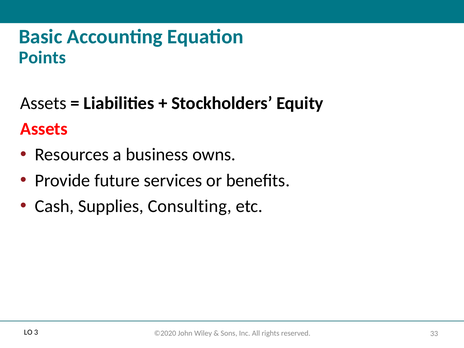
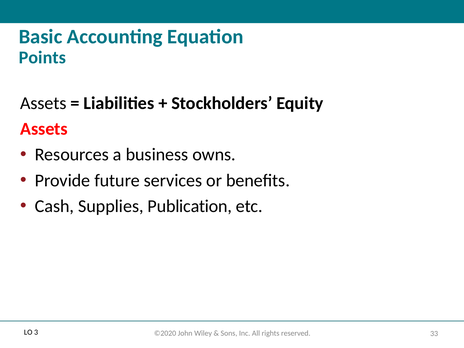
Consulting: Consulting -> Publication (190, 206)
